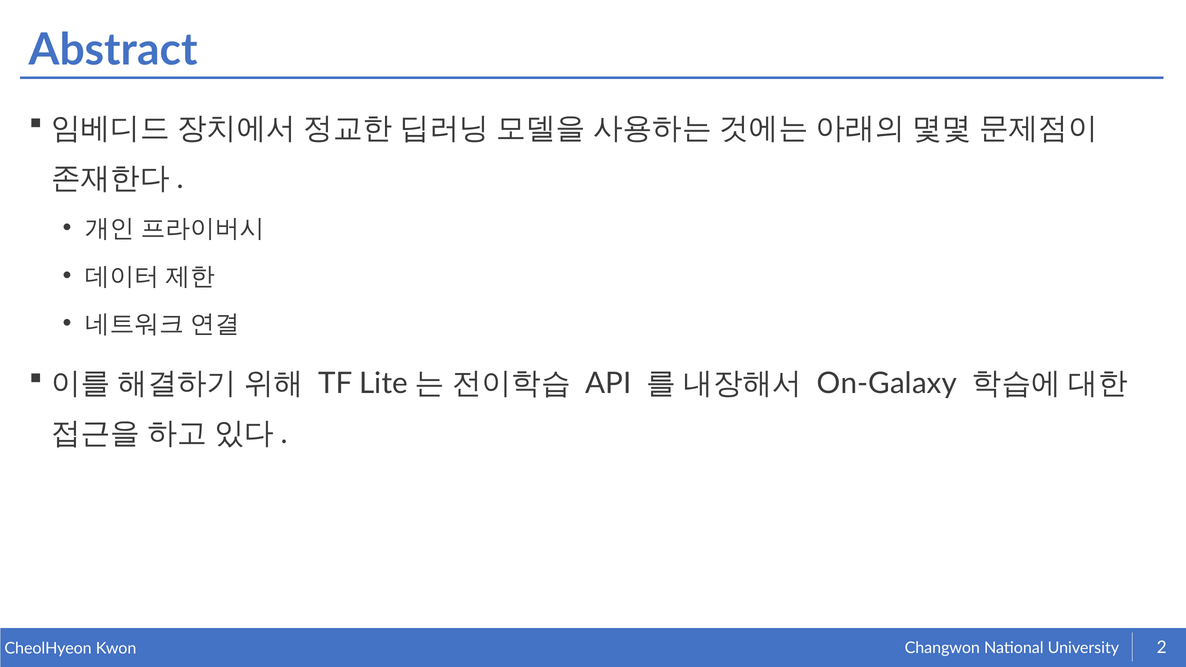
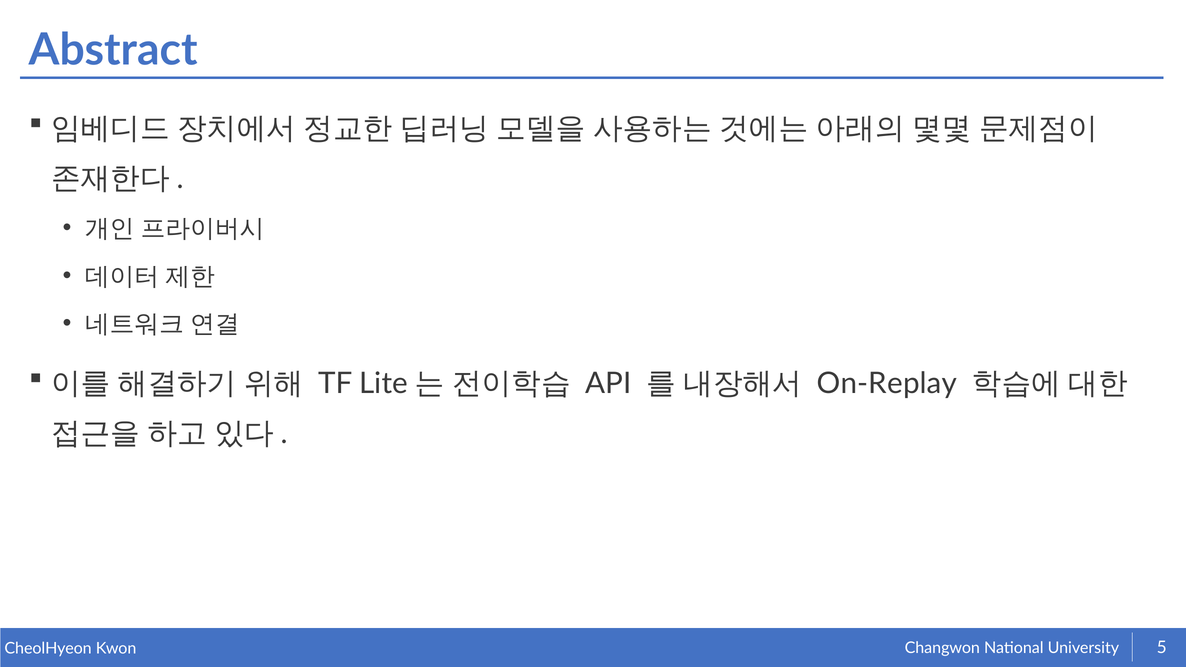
On-Galaxy: On-Galaxy -> On-Replay (887, 384)
2: 2 -> 5 (1162, 648)
